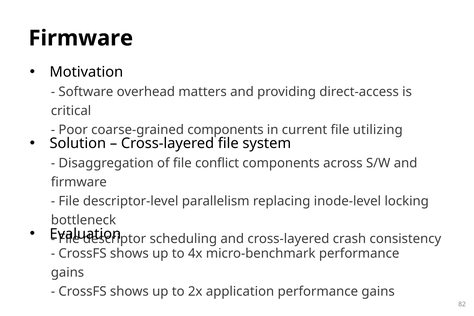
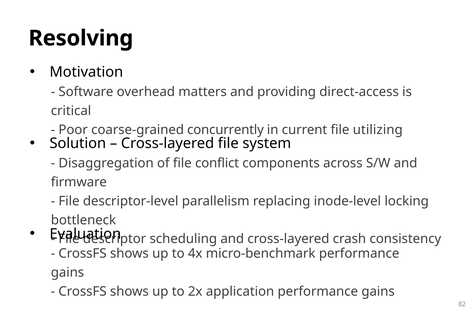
Firmware: Firmware -> Resolving (81, 38)
coarse-grained components: components -> concurrently (225, 130)
